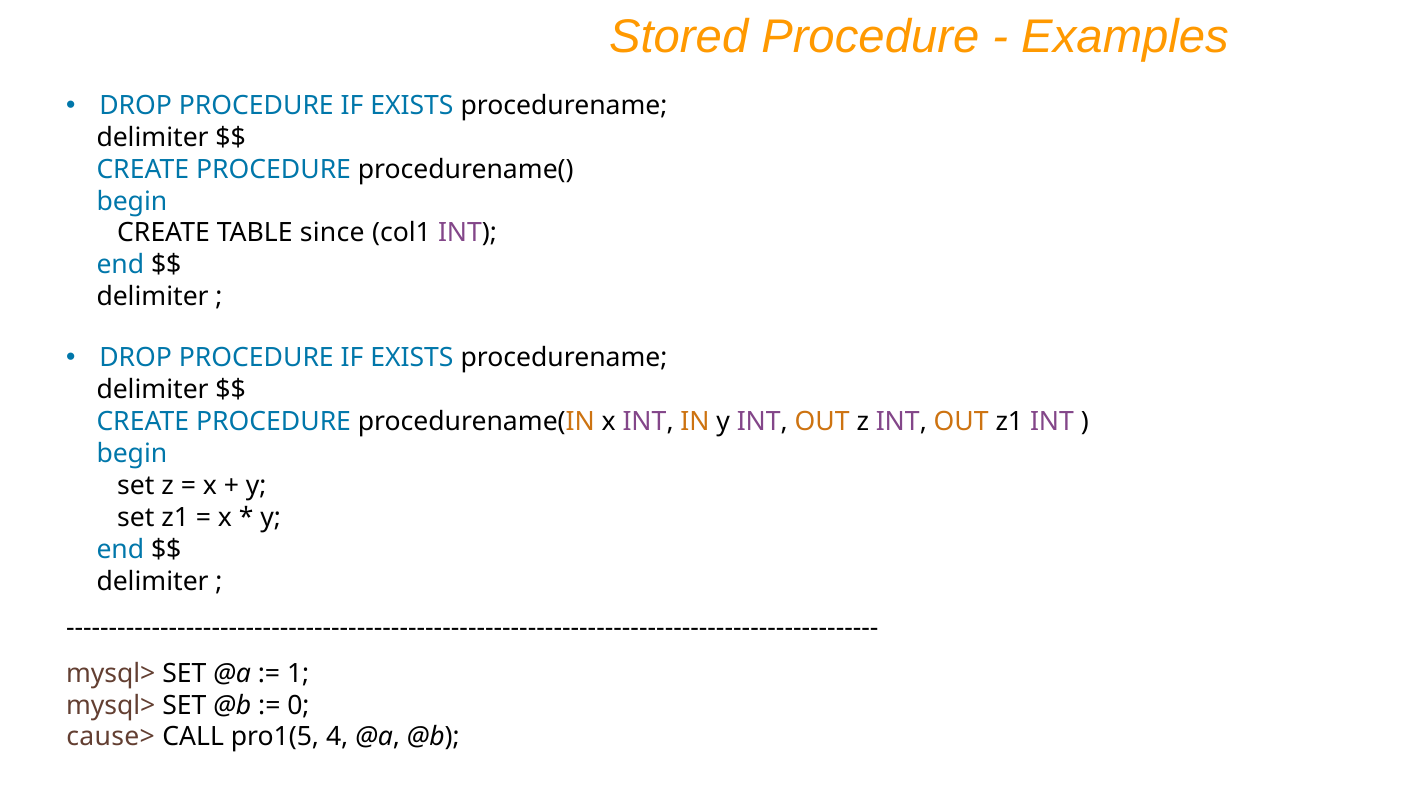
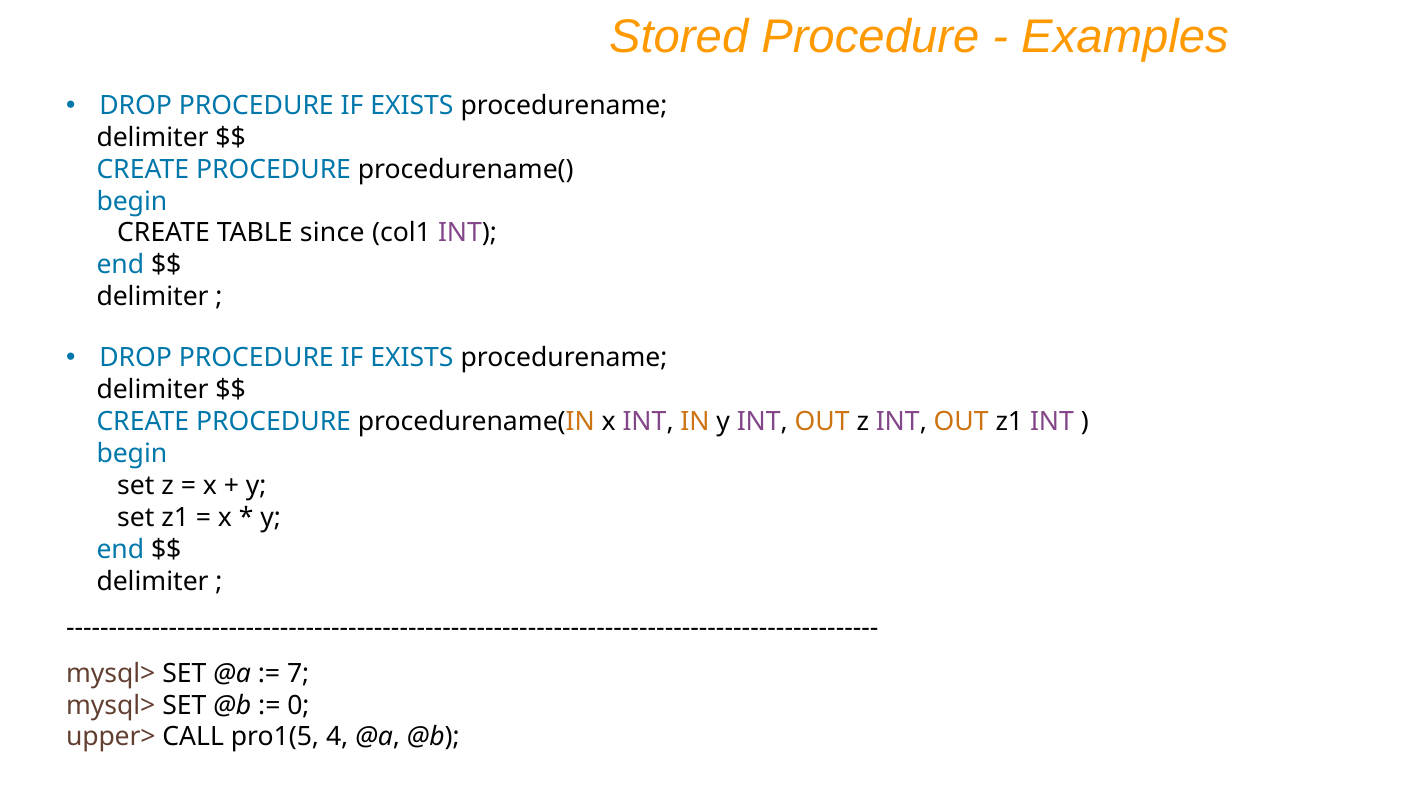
1: 1 -> 7 (298, 673)
cause>: cause> -> upper> (111, 737)
